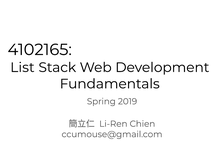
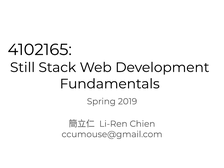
List: List -> Still (22, 67)
